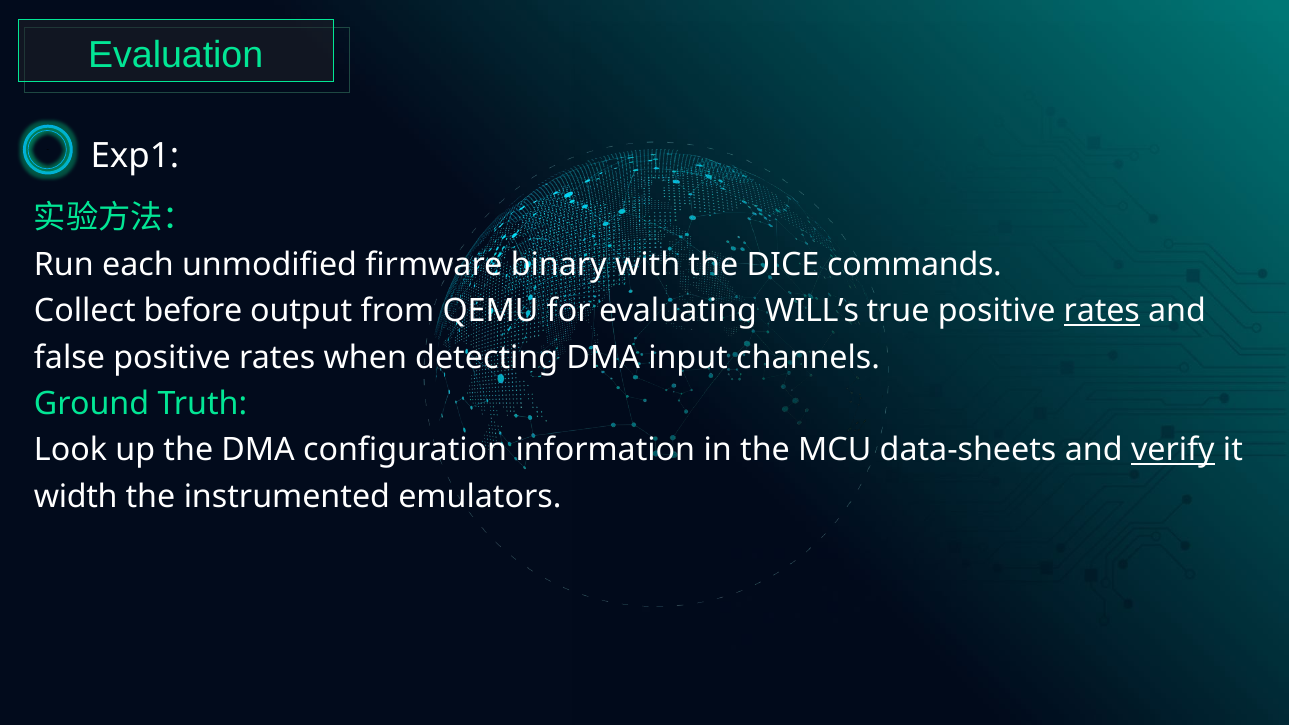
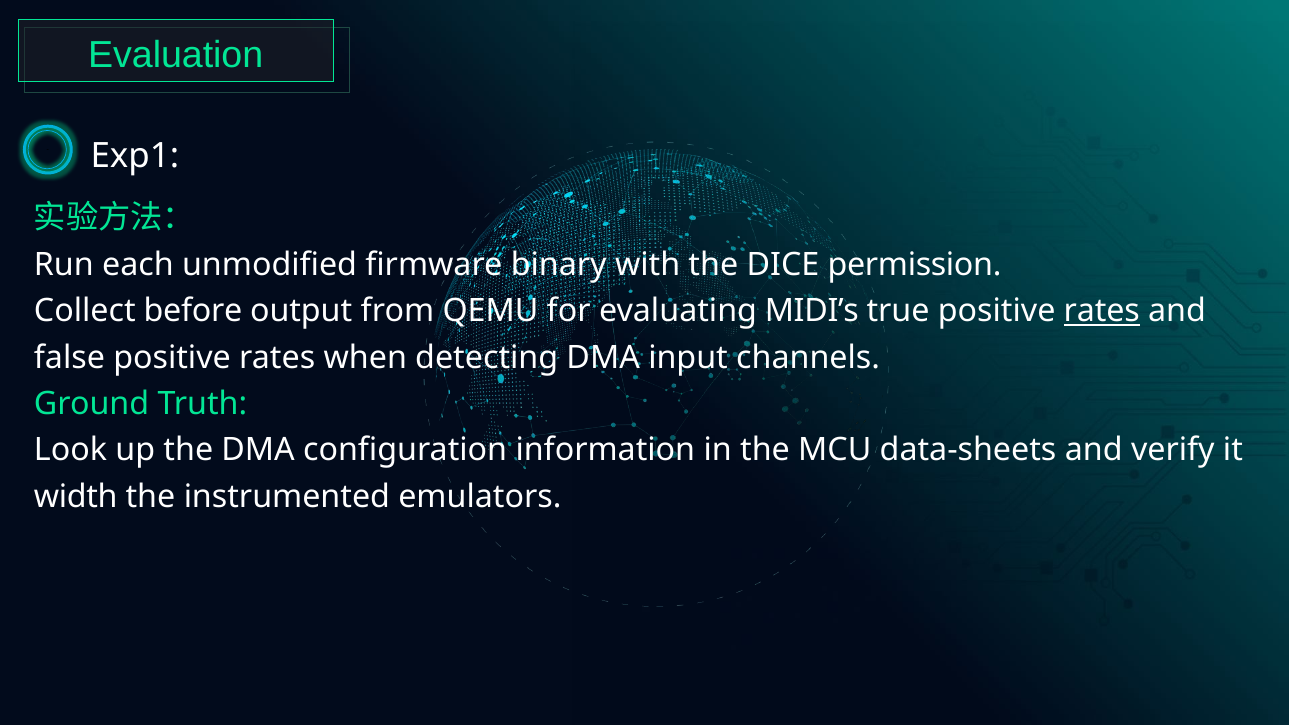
commands: commands -> permission (915, 265)
WILL’s: WILL’s -> MIDI’s (812, 311)
verify underline: present -> none (1173, 450)
